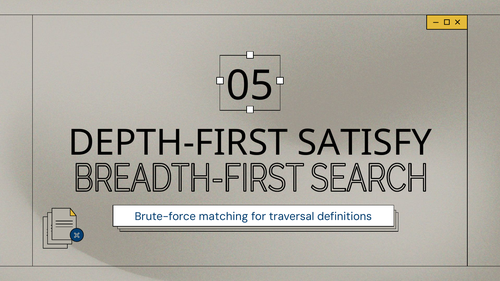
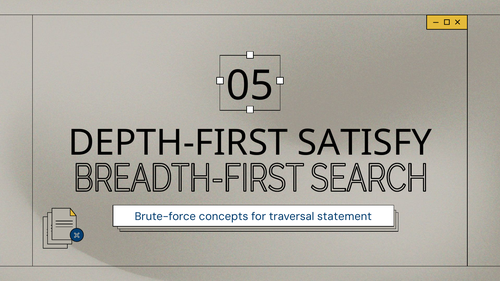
matching: matching -> concepts (224, 217)
definitions: definitions -> statement (344, 217)
